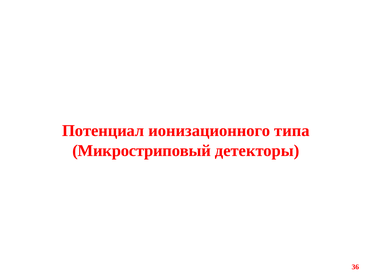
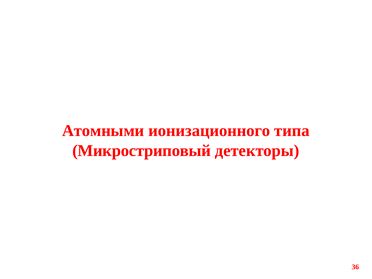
Потенциал: Потенциал -> Атомными (103, 131)
